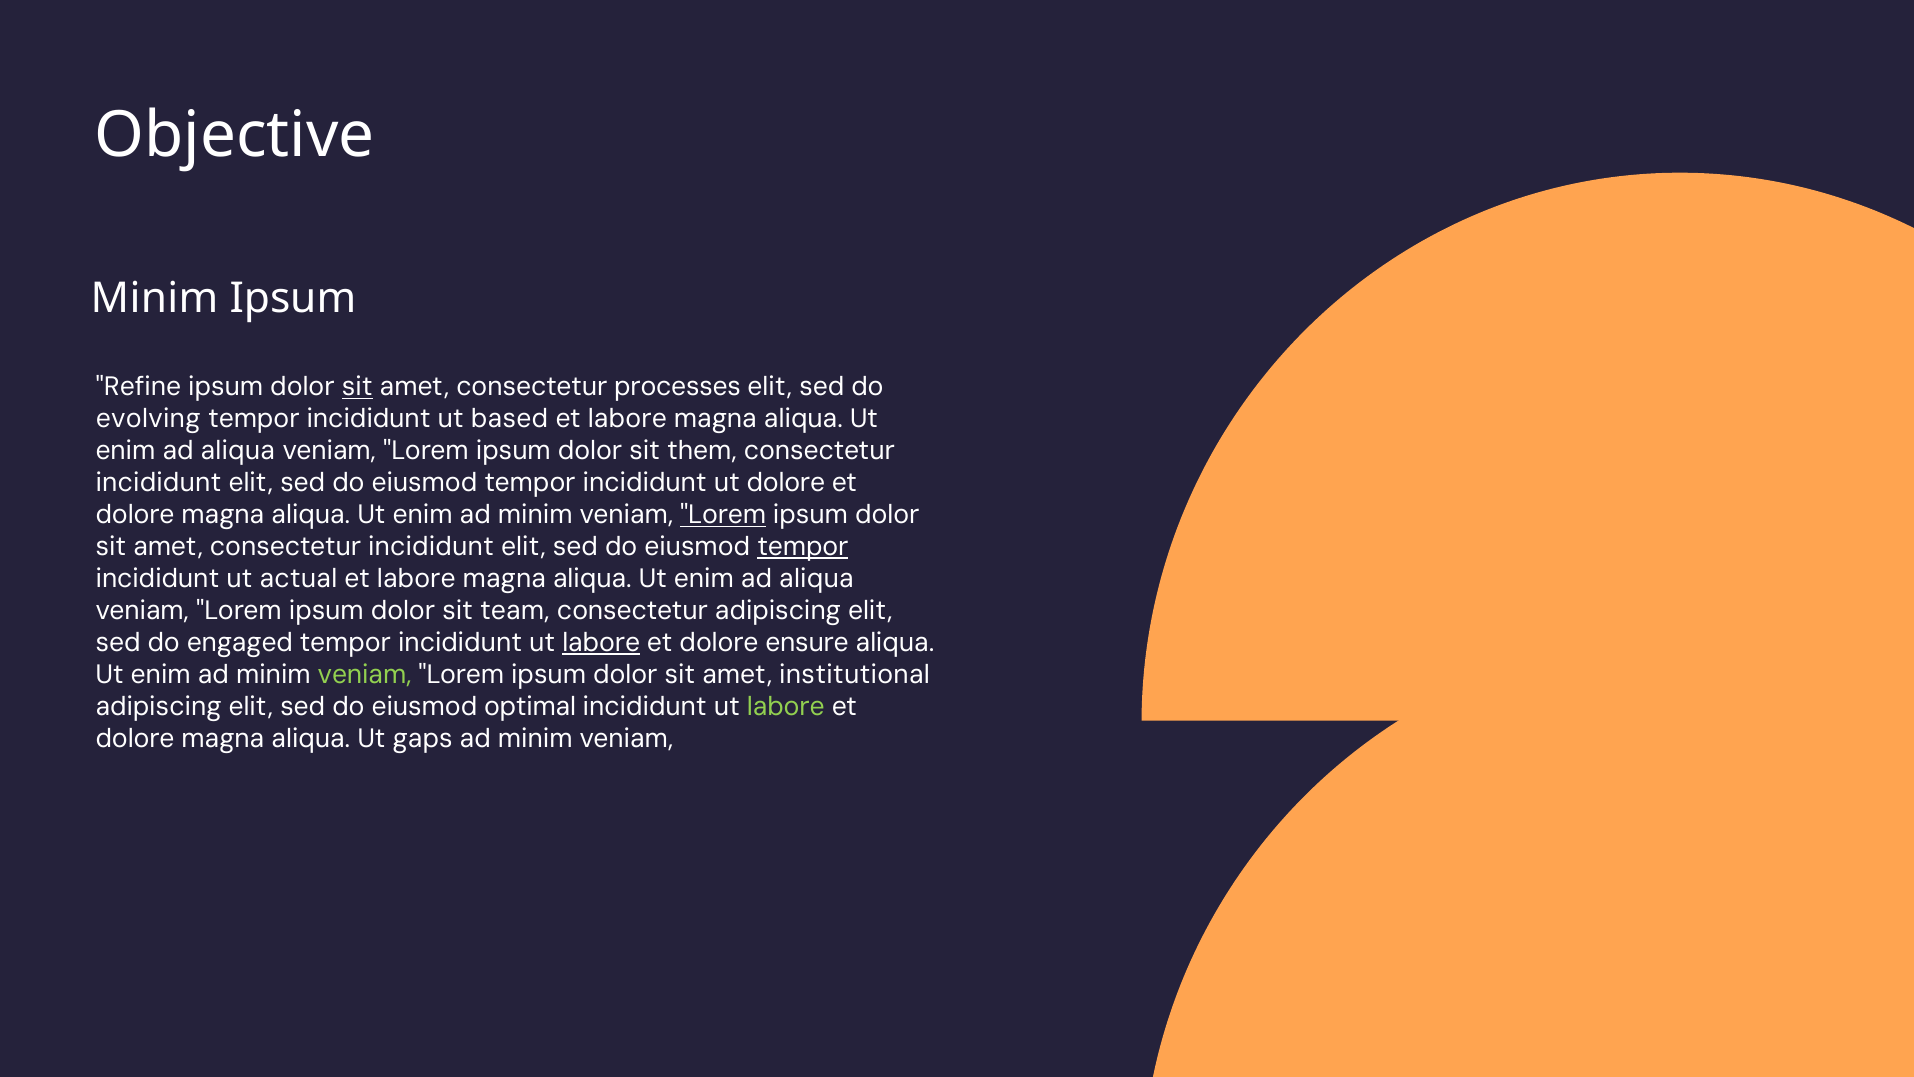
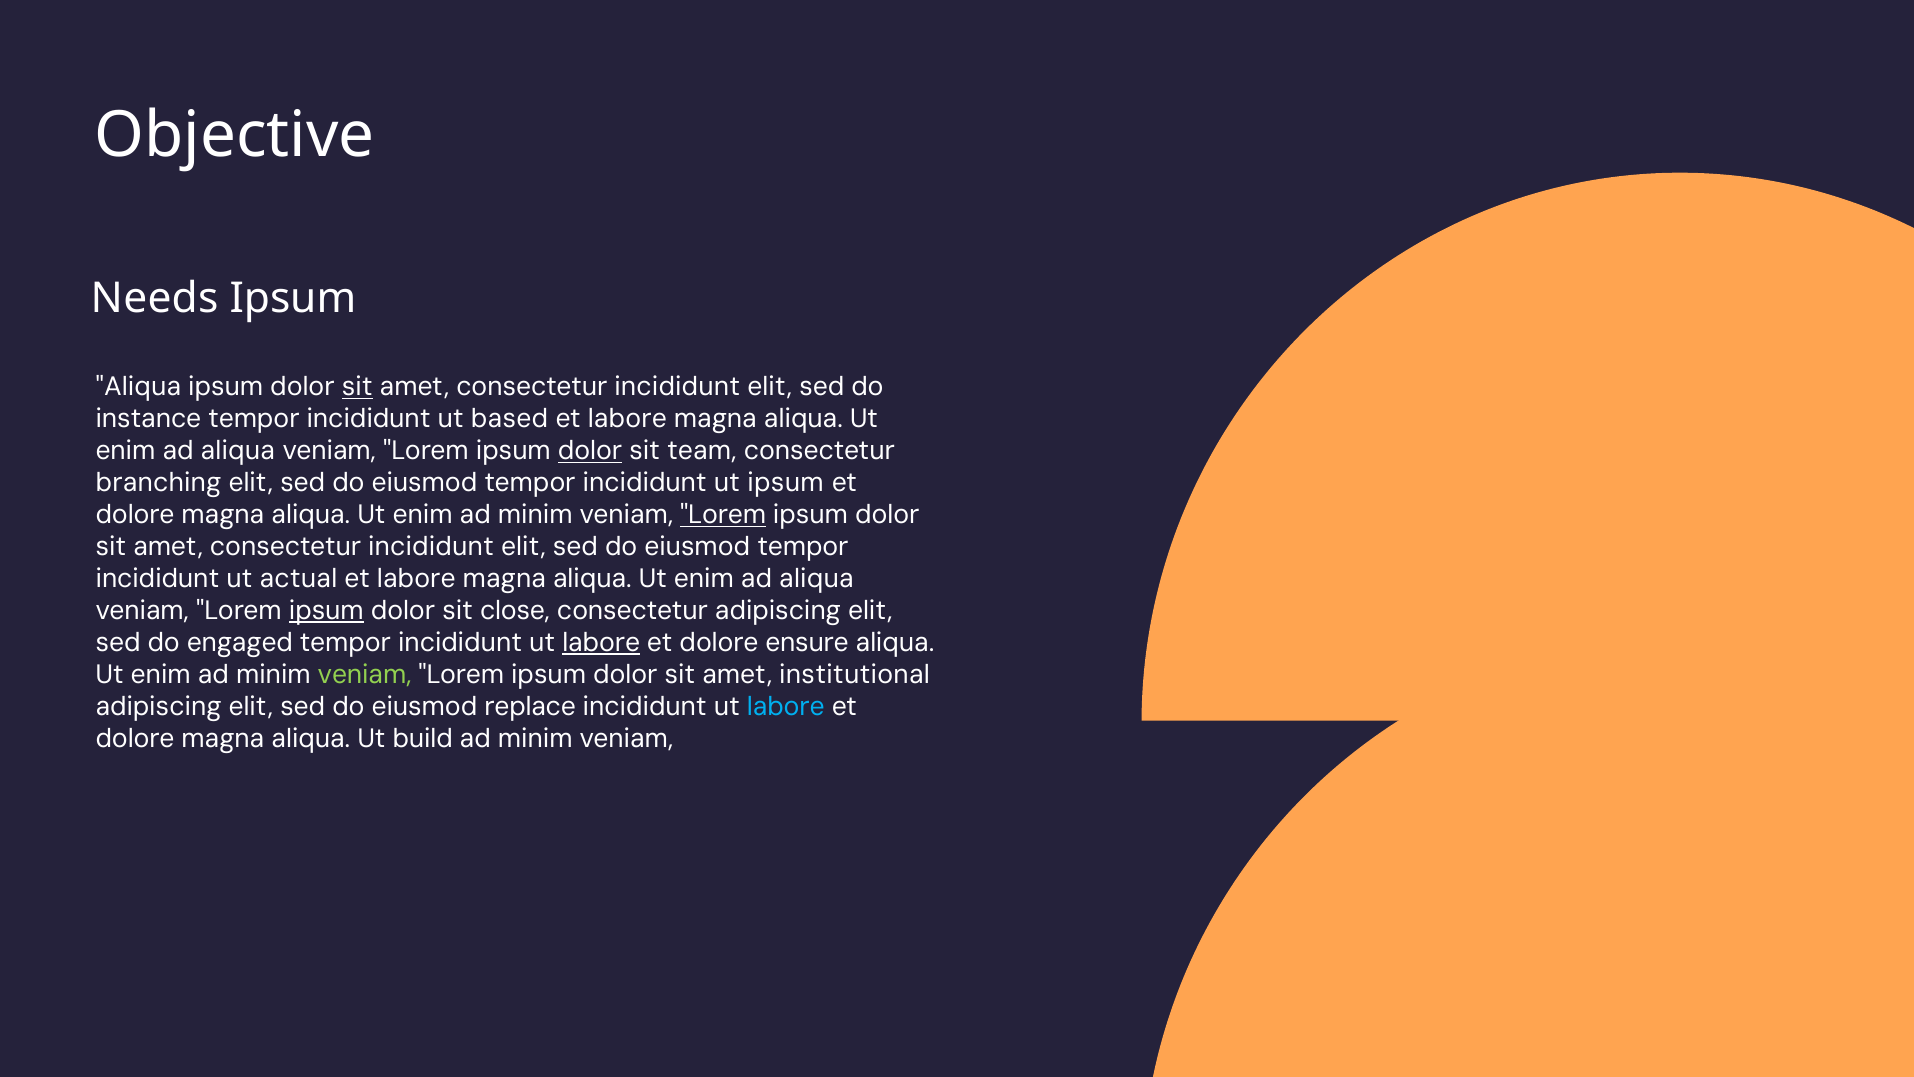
Minim: Minim -> Needs (155, 298)
Refine: Refine -> Aliqua (138, 387)
processes: processes -> incididunt (677, 387)
evolving: evolving -> instance (148, 419)
dolor underline: none -> present (590, 451)
them: them -> team (702, 451)
incididunt: incididunt -> branching (159, 483)
ut dolore: dolore -> ipsum (786, 483)
tempor underline: present -> none (803, 547)
ipsum underline: none -> present (326, 611)
team: team -> close (515, 611)
optimal: optimal -> replace (530, 706)
labore colour: light green -> light blue (786, 706)
gaps: gaps -> build (423, 738)
